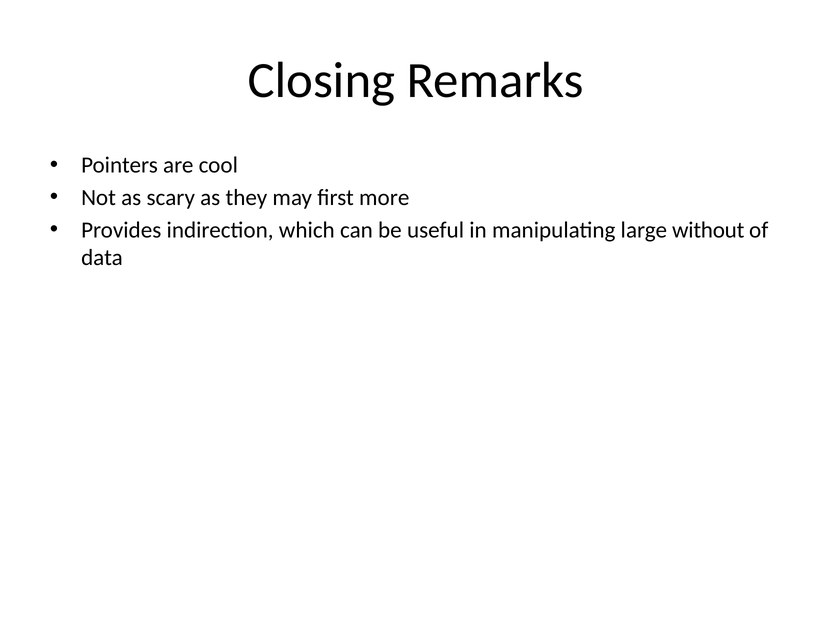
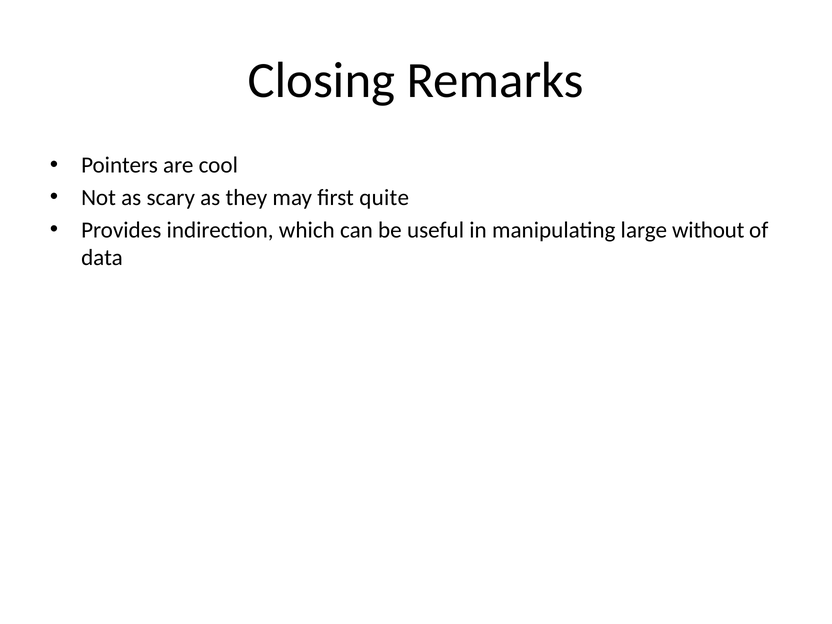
more: more -> quite (384, 198)
